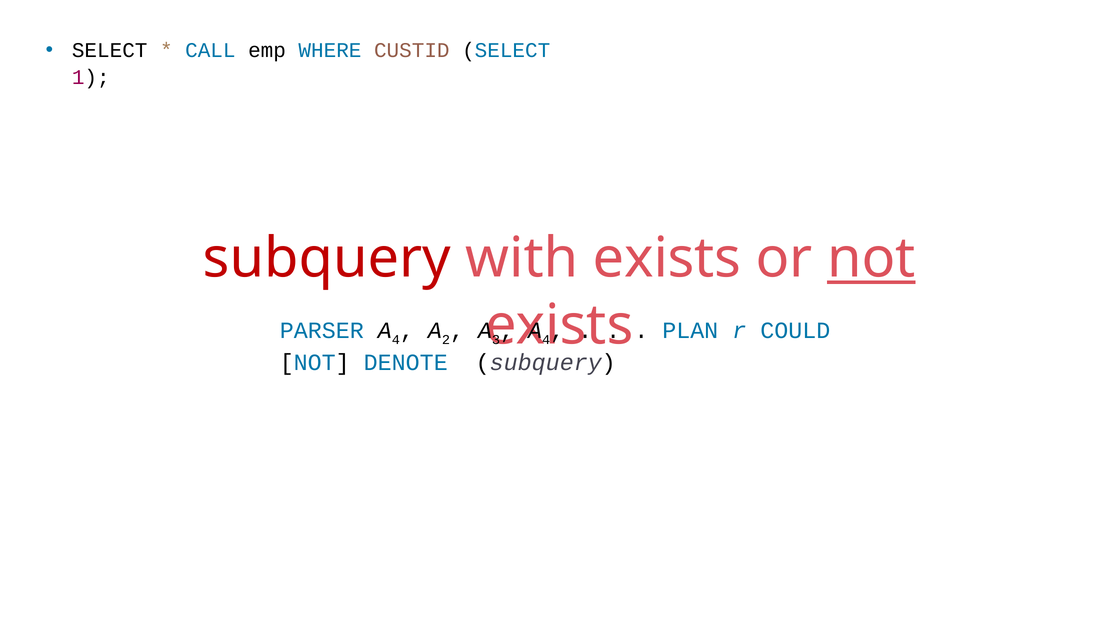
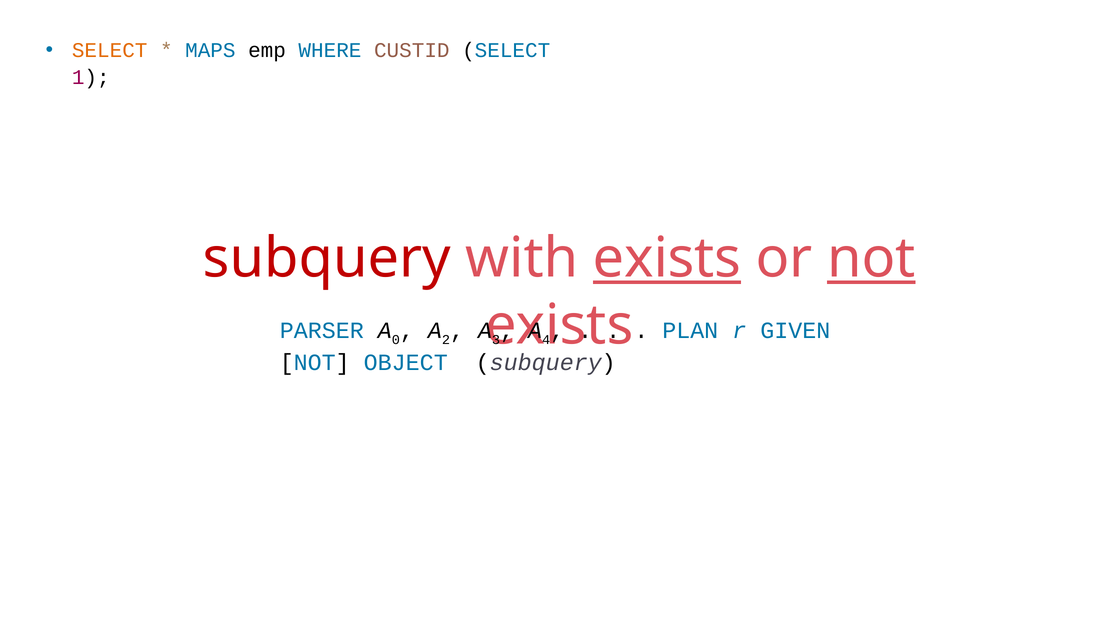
SELECT colour: black -> orange (110, 50)
CALL: CALL -> MAPS (210, 50)
exists underline: none -> present (667, 258)
4: 4 -> 0 (396, 340)
COULD: COULD -> GIVEN (795, 331)
DENOTE: DENOTE -> OBJECT (406, 363)
